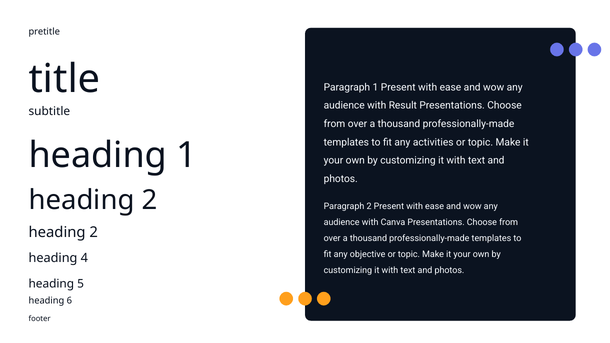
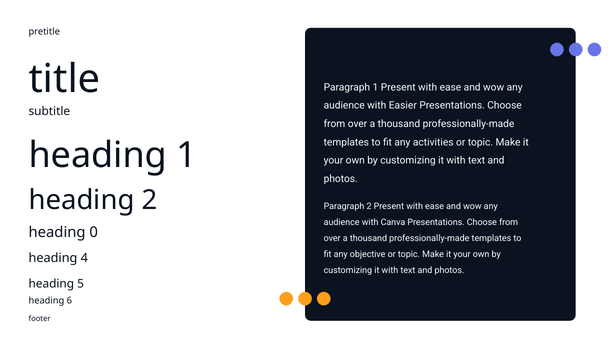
Result: Result -> Easier (403, 106)
2: 2 -> 0 (94, 232)
